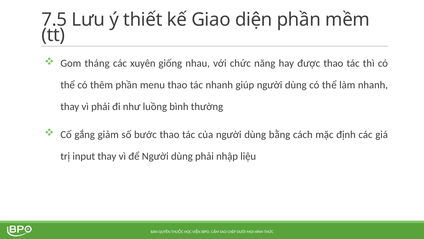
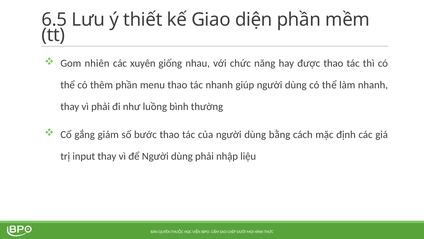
7.5: 7.5 -> 6.5 (54, 20)
tháng: tháng -> nhiên (97, 63)
